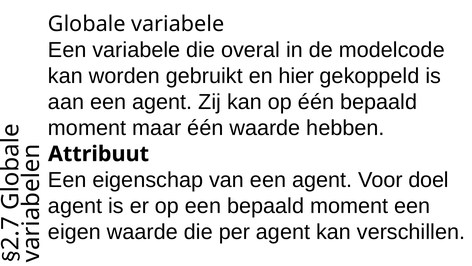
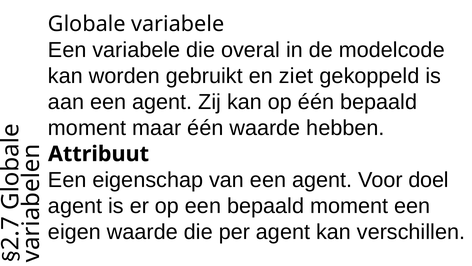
hier: hier -> ziet (296, 76)
